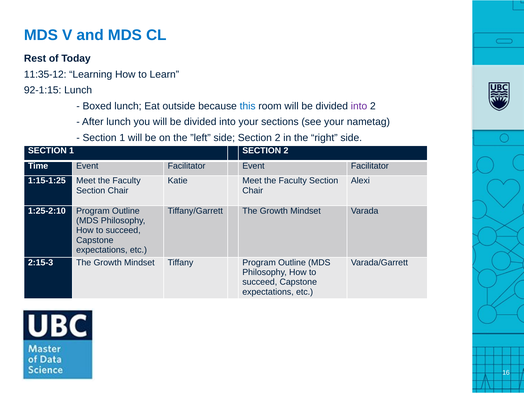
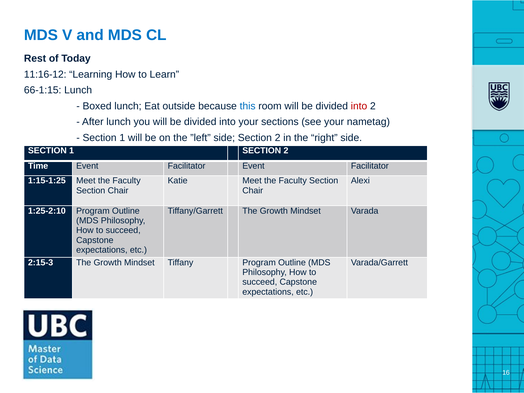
11:35-12: 11:35-12 -> 11:16-12 (45, 74)
92-1:15: 92-1:15 -> 66-1:15 (43, 90)
into colour: purple -> red (359, 106)
